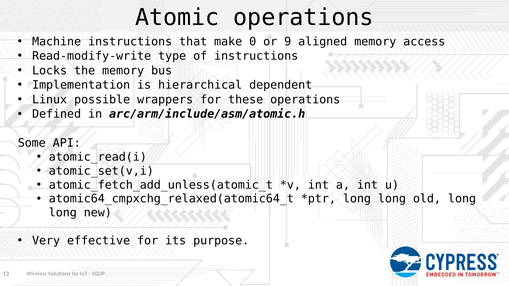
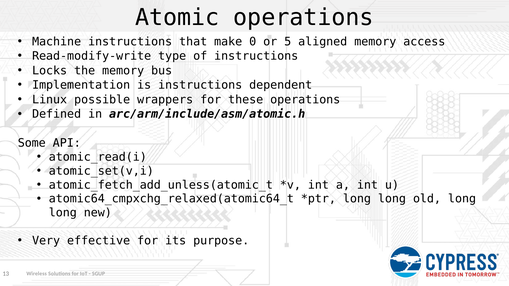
9: 9 -> 5 (288, 42)
is hierarchical: hierarchical -> instructions (200, 85)
